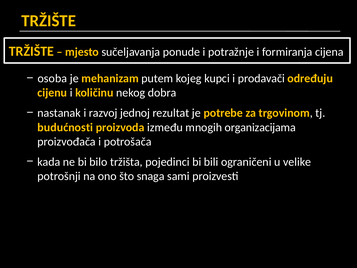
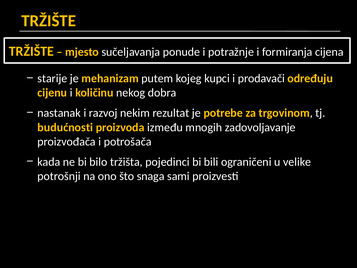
osoba: osoba -> starije (52, 78)
jednoj: jednoj -> nekim (135, 113)
organizacijama: organizacijama -> zadovoljavanje (260, 127)
